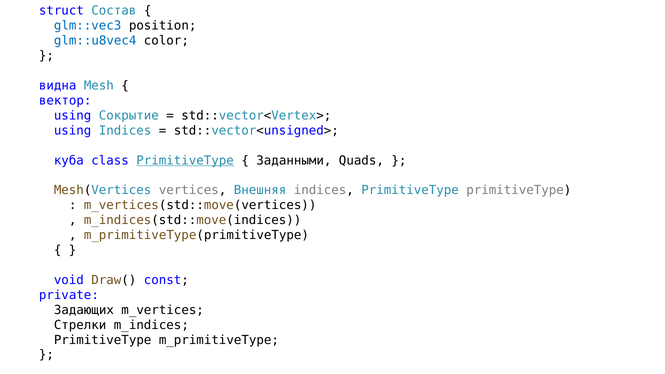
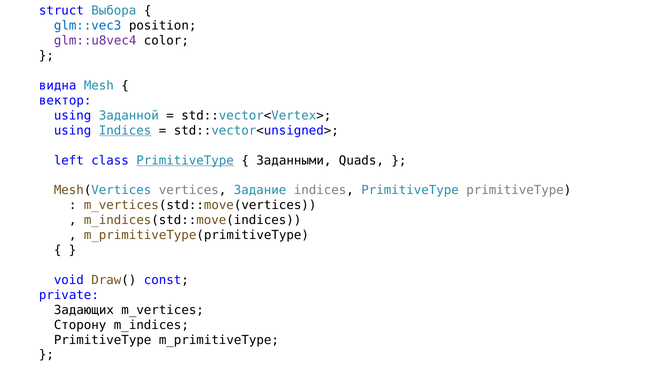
Состав: Состав -> Выбора (114, 11)
glm::u8vec4 colour: blue -> purple (95, 41)
Сокрытие: Сокрытие -> Заданной (129, 116)
Indices underline: none -> present (125, 130)
куба: куба -> left (69, 160)
Внешняя: Внешняя -> Задание (260, 190)
Стрелки: Стрелки -> Сторону (80, 325)
